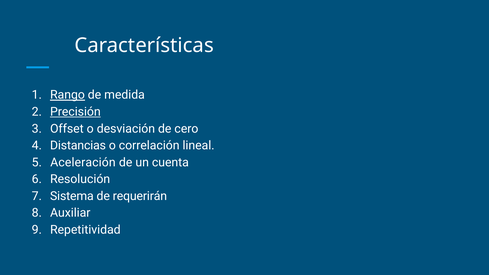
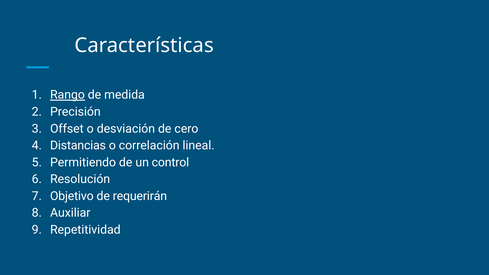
Precisión underline: present -> none (75, 112)
Aceleración: Aceleración -> Permitiendo (83, 162)
cuenta: cuenta -> control (170, 162)
Sistema: Sistema -> Objetivo (72, 196)
